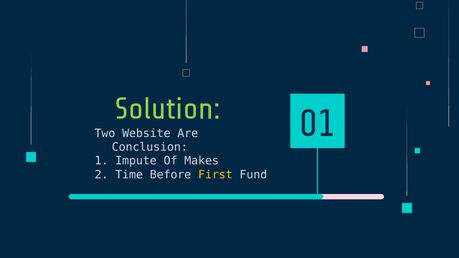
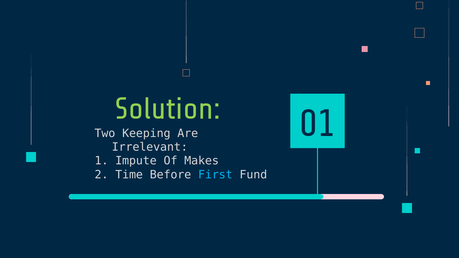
Website: Website -> Keeping (146, 133)
Conclusion: Conclusion -> Irrelevant (150, 147)
First colour: yellow -> light blue (215, 175)
